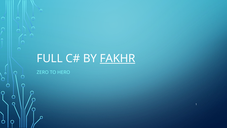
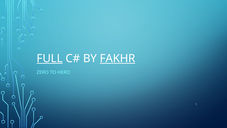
FULL underline: none -> present (50, 58)
